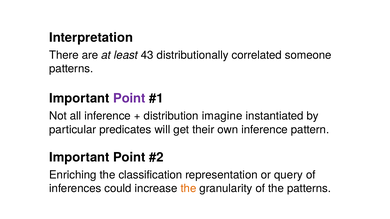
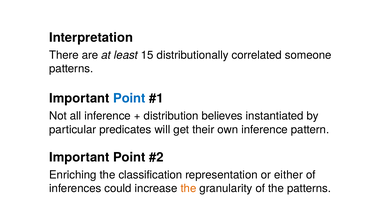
43: 43 -> 15 (147, 55)
Point colour: purple -> blue (129, 99)
imagine: imagine -> believes (222, 116)
query: query -> either (288, 175)
